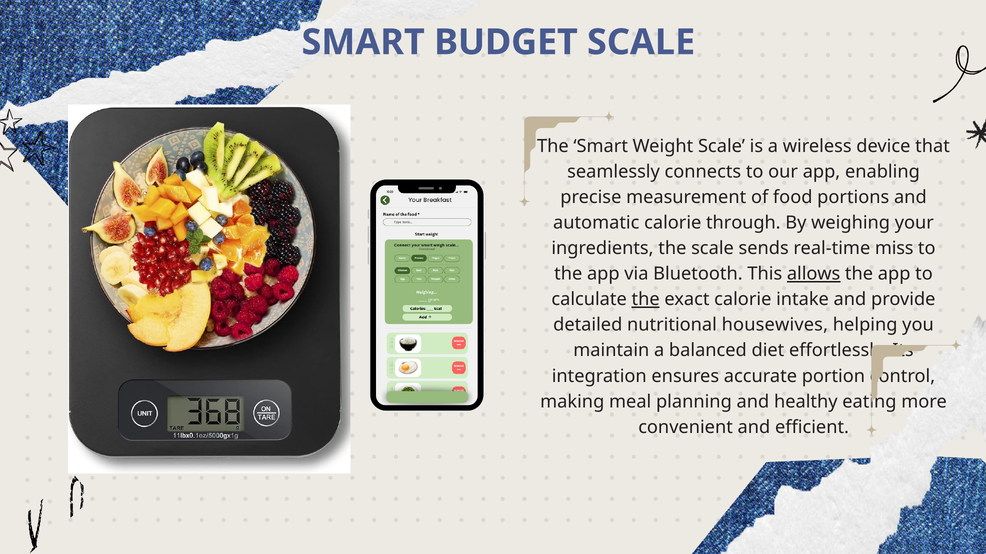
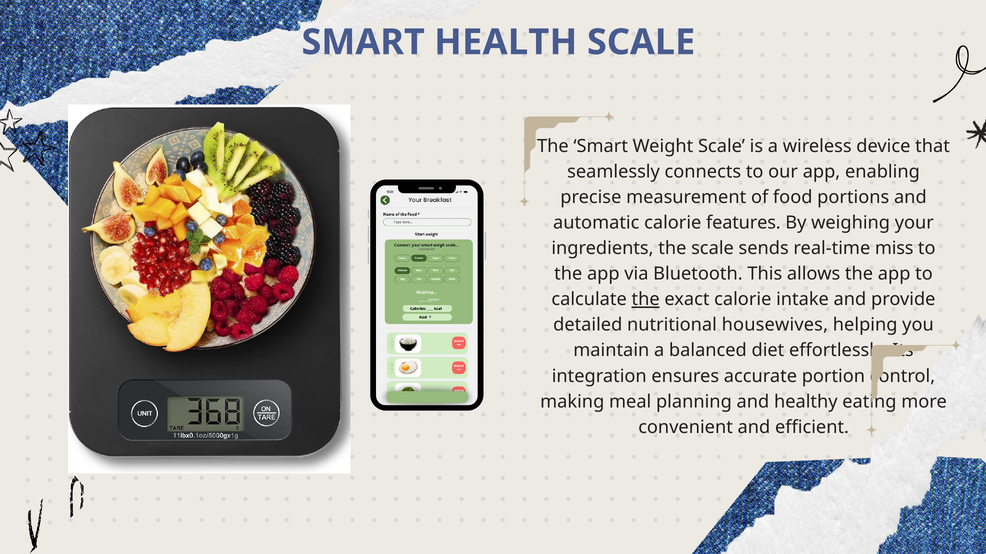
BUDGET: BUDGET -> HEALTH (506, 42)
through: through -> features (743, 223)
allows underline: present -> none (814, 274)
